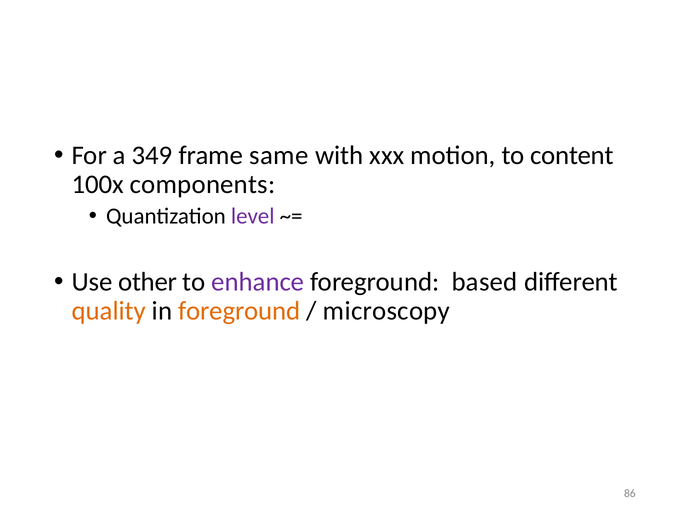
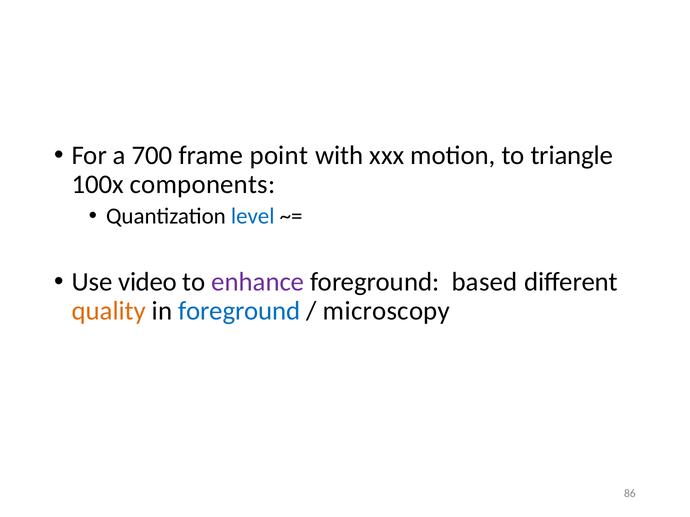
349: 349 -> 700 (152, 156)
same: same -> point (279, 156)
content: content -> triangle (572, 156)
level colour: purple -> blue (253, 216)
other: other -> video (148, 282)
foreground colour: orange -> blue (239, 311)
